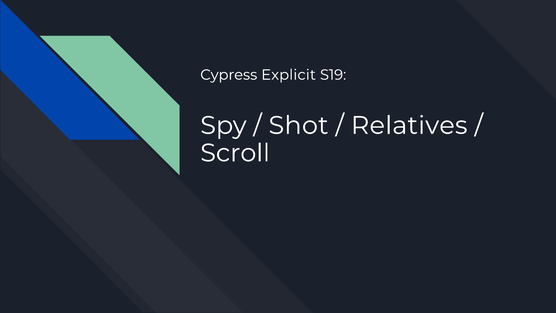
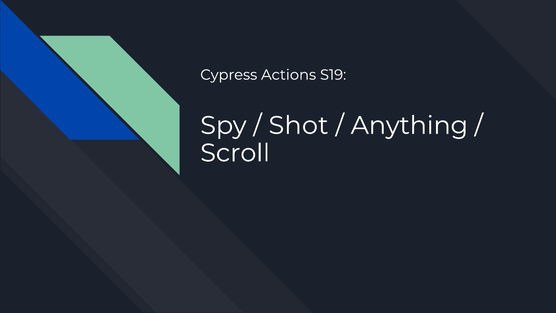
Explicit: Explicit -> Actions (289, 75)
Relatives: Relatives -> Anything (409, 125)
